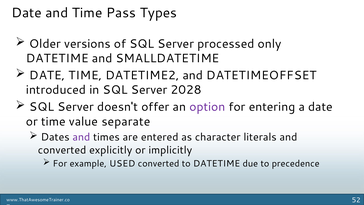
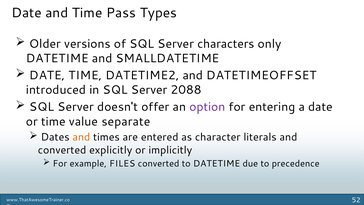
processed: processed -> characters (226, 44)
2028: 2028 -> 2088 (186, 90)
and colour: purple -> orange (81, 137)
USED: USED -> FILES (122, 163)
